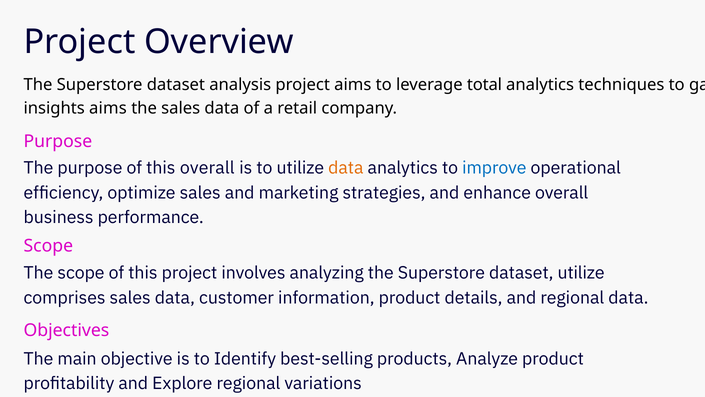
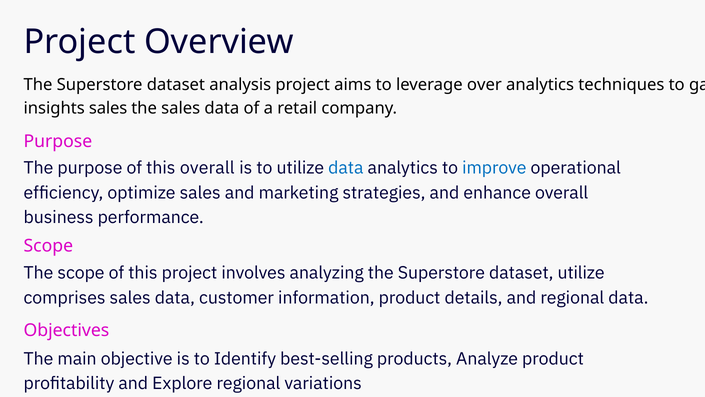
total: total -> over (484, 85)
insights aims: aims -> sales (108, 108)
data colour: orange -> blue (346, 168)
